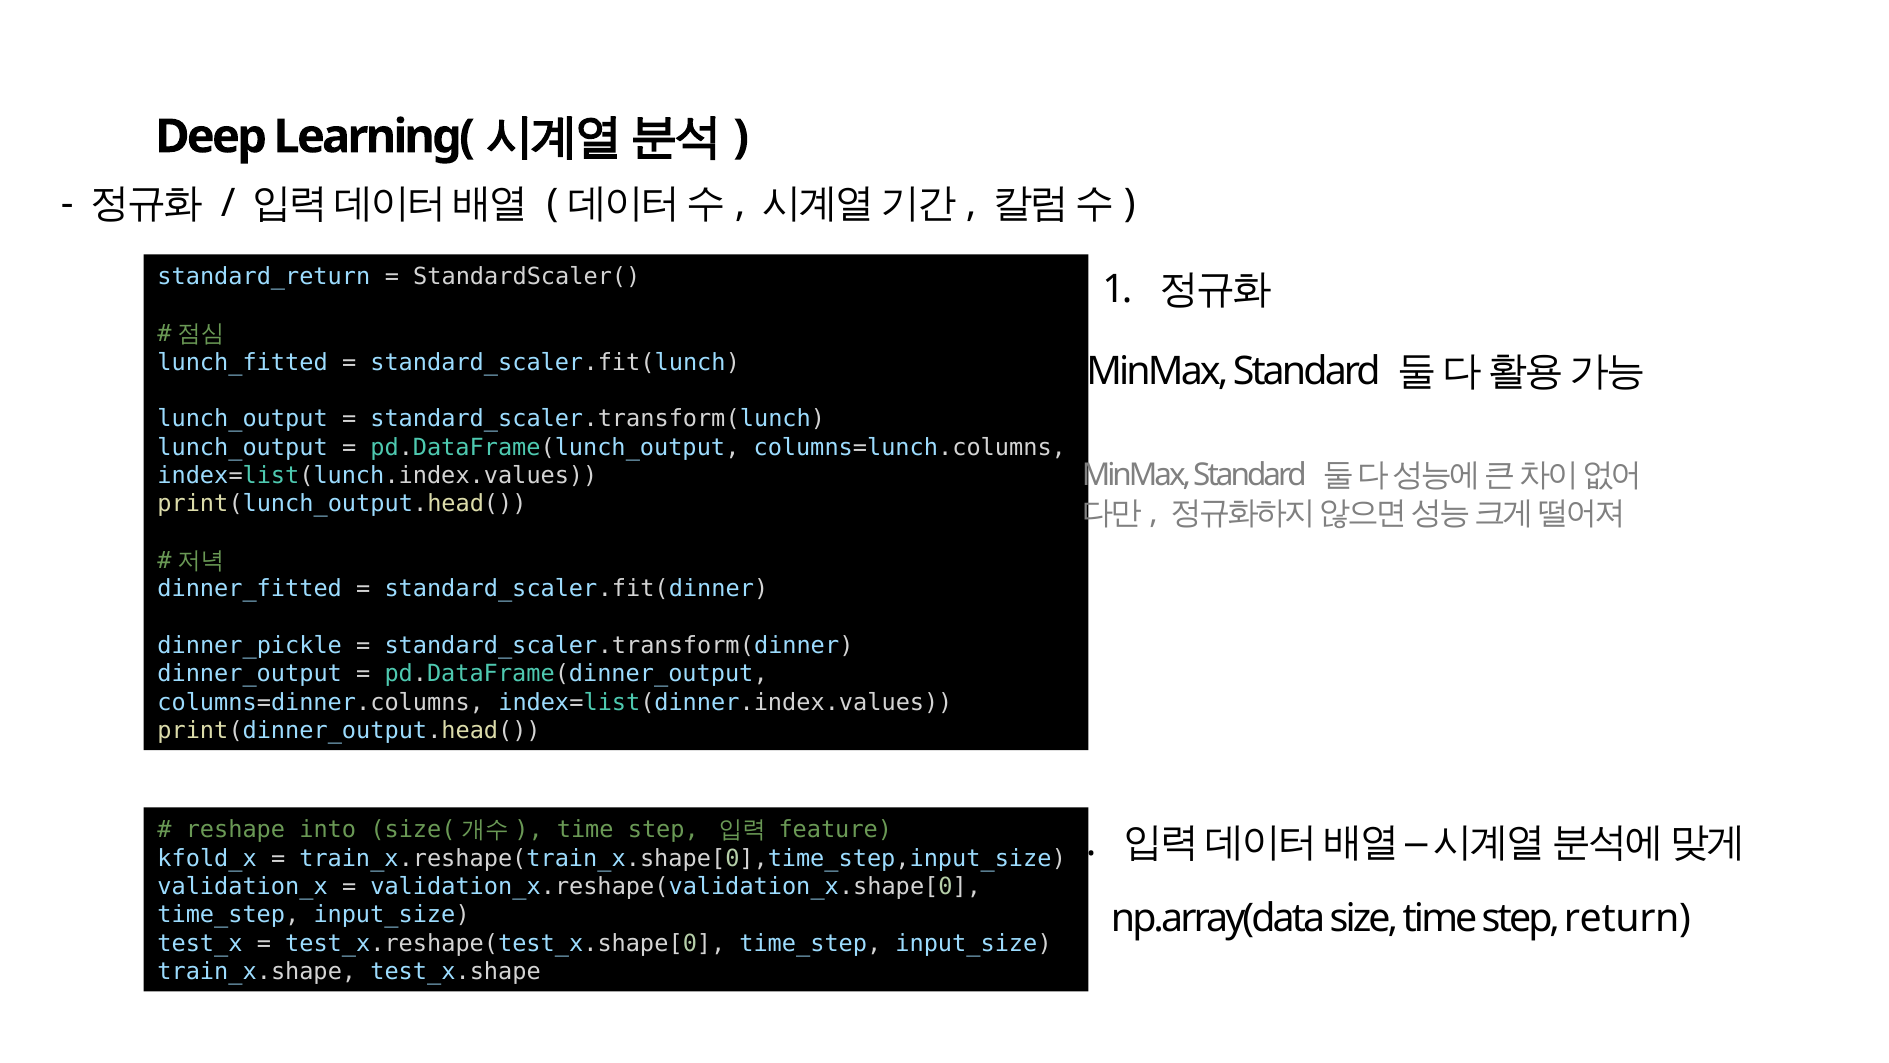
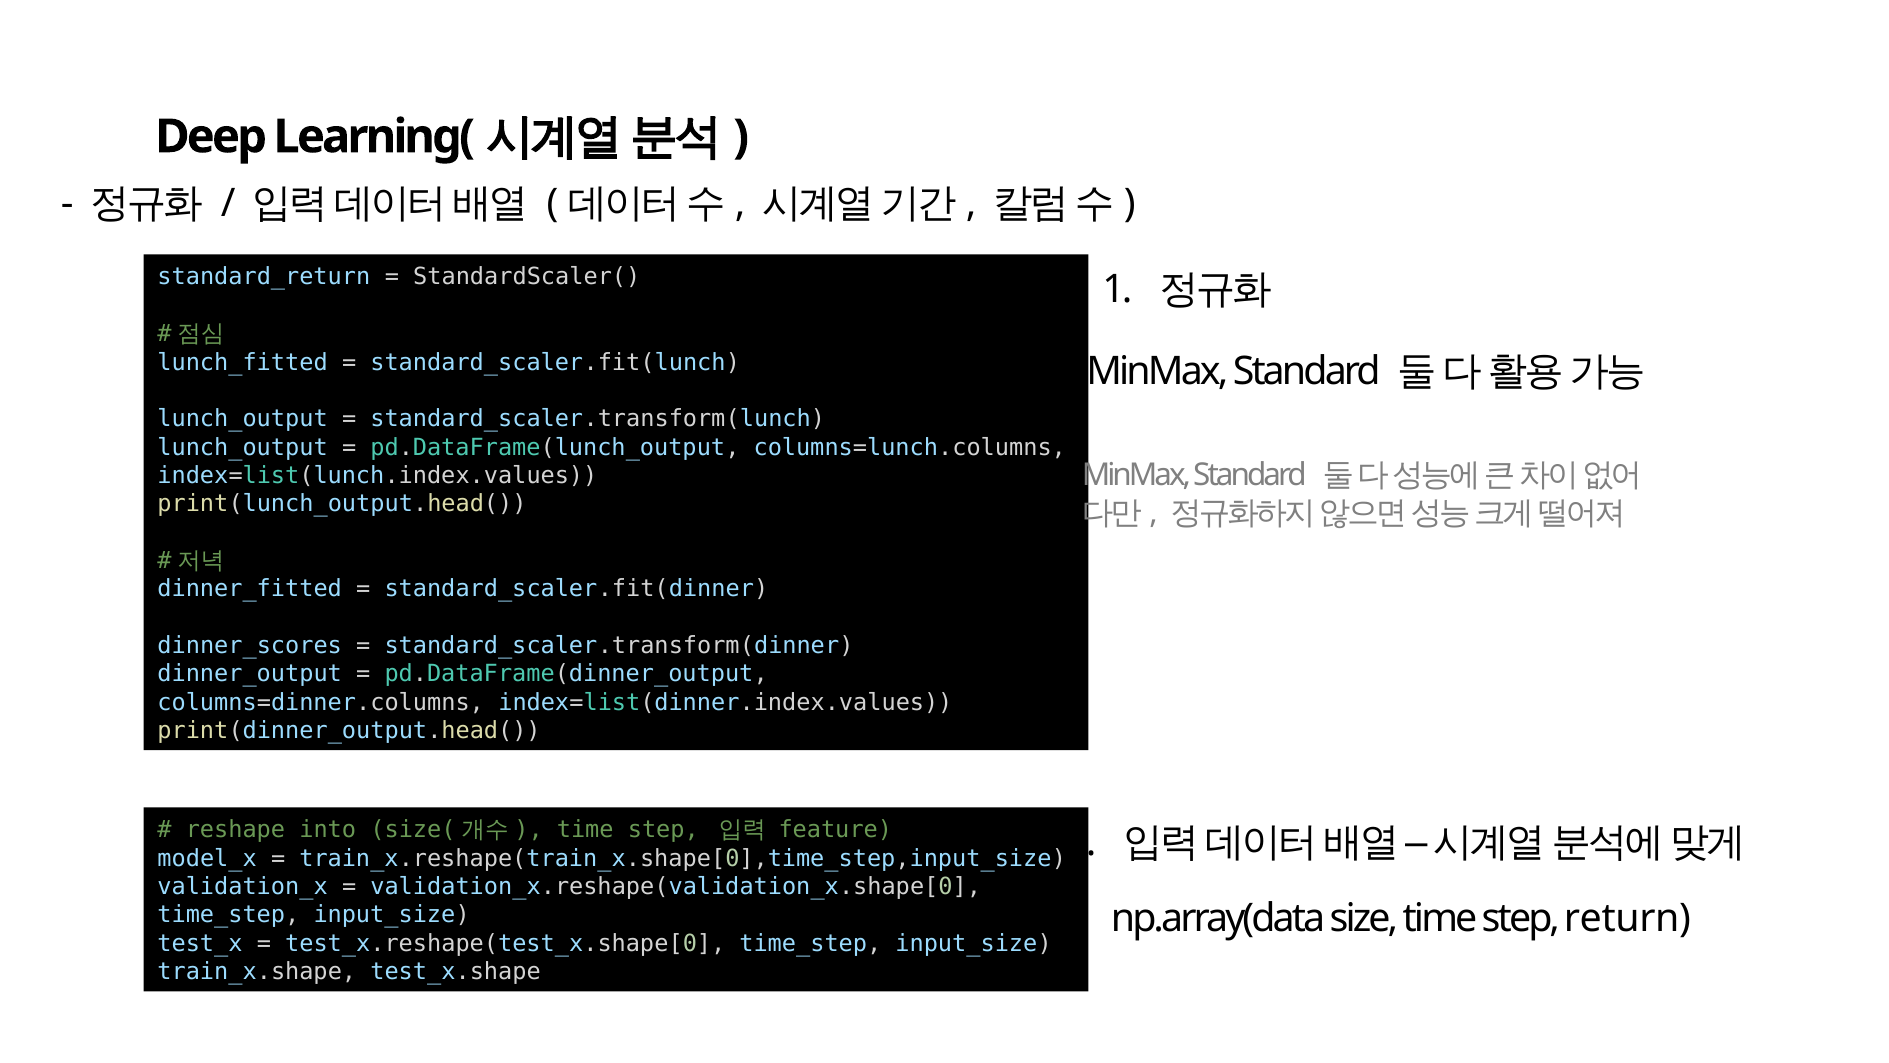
dinner_pickle: dinner_pickle -> dinner_scores (250, 645)
kfold_x: kfold_x -> model_x (207, 858)
